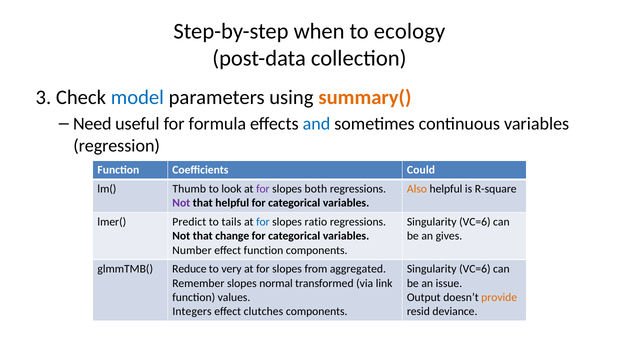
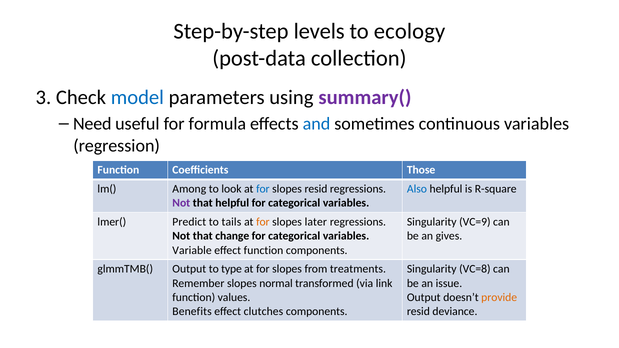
when: when -> levels (319, 31)
summary( colour: orange -> purple (365, 97)
Could: Could -> Those (421, 170)
Thumb: Thumb -> Among (189, 189)
for colour: purple -> blue (263, 189)
slopes both: both -> resid (316, 189)
Also colour: orange -> blue (417, 189)
for colour: blue -> orange (263, 222)
ratio: ratio -> later (316, 222)
VC=6: VC=6 -> VC=9 (475, 222)
Number: Number -> Variable (192, 250)
glmmTMB( Reduce: Reduce -> Output (189, 269)
very: very -> type (232, 269)
aggregated: aggregated -> treatments (358, 269)
VC=6: VC=6 -> VC=8 (475, 269)
Integers: Integers -> Benefits (192, 312)
